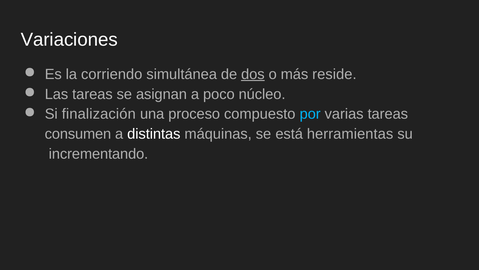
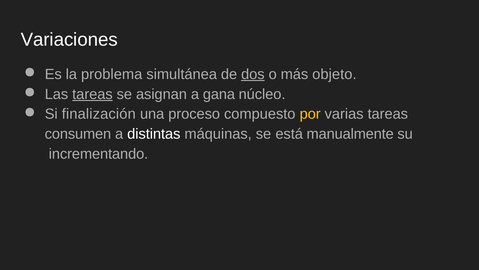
corriendo: corriendo -> problema (112, 74)
reside: reside -> objeto (334, 74)
tareas underline: none -> present (92, 94)
poco: poco -> gana (219, 94)
por colour: light blue -> yellow (310, 114)
herramientas: herramientas -> manualmente (350, 134)
